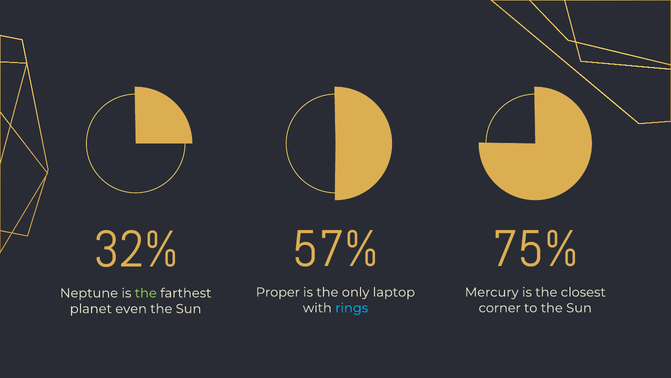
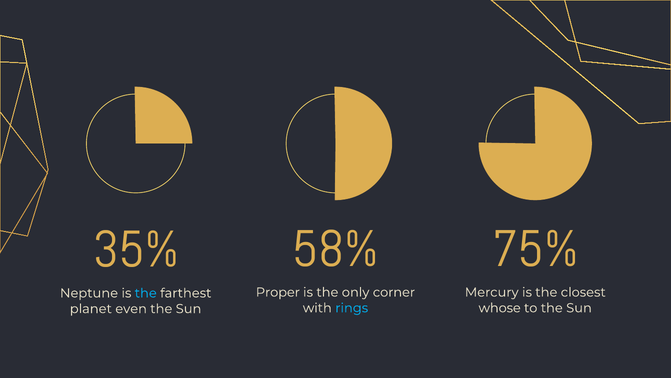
57%: 57% -> 58% (336, 249)
32%: 32% -> 35% (136, 250)
laptop: laptop -> corner (394, 292)
the colour: light green -> light blue (146, 293)
corner: corner -> whose (500, 308)
